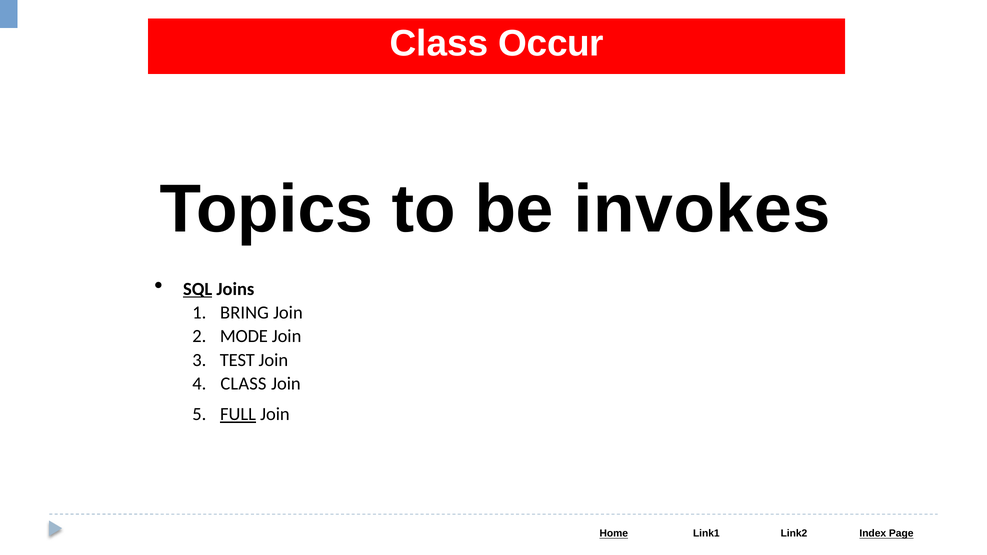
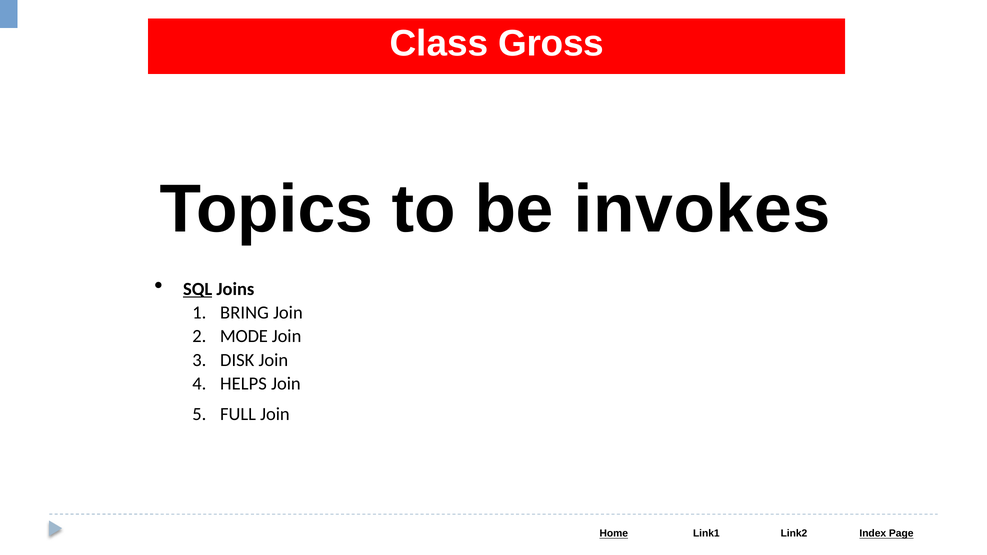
Occur: Occur -> Gross (551, 43)
TEST: TEST -> DISK (237, 360)
CLASS: CLASS -> HELPS (243, 384)
FULL underline: present -> none (238, 414)
